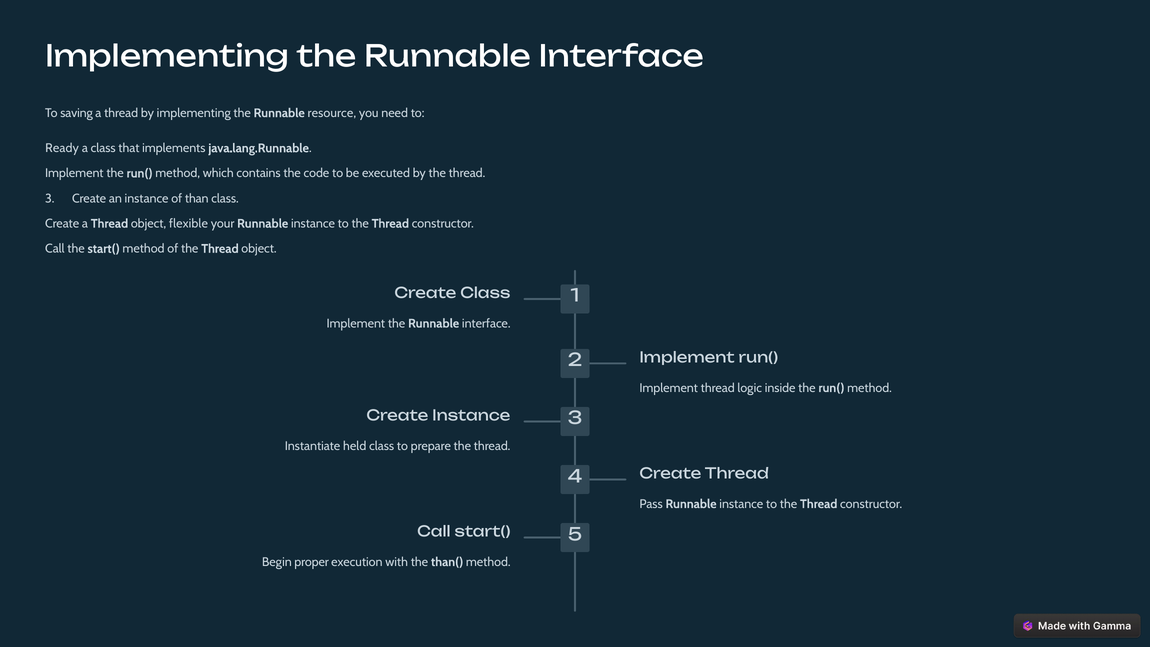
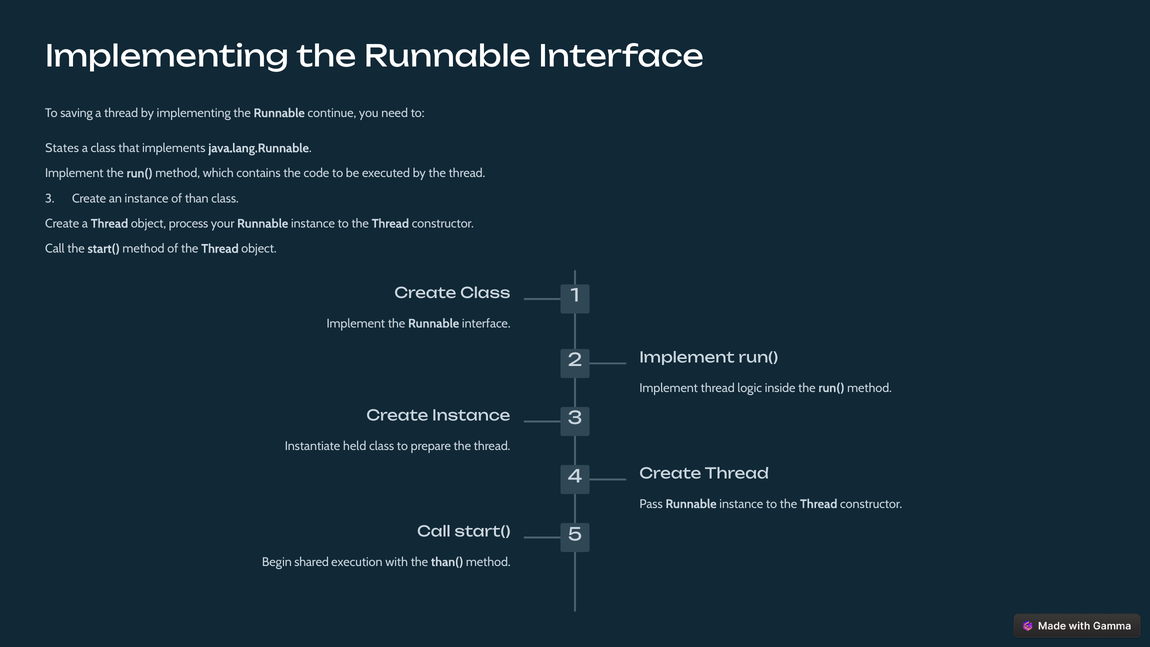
resource: resource -> continue (332, 113)
Ready: Ready -> States (62, 148)
flexible: flexible -> process (189, 224)
proper: proper -> shared (312, 562)
